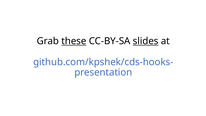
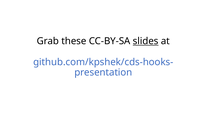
these underline: present -> none (74, 41)
